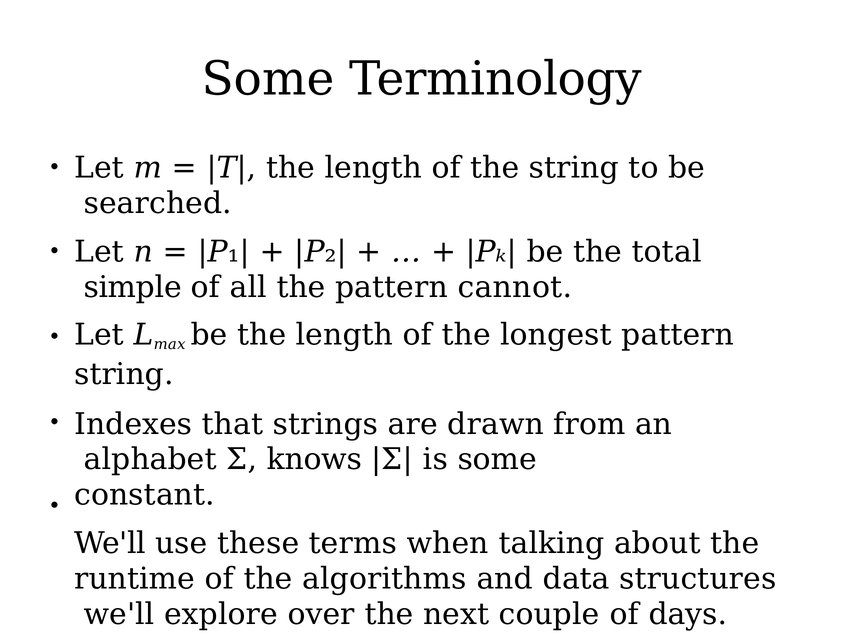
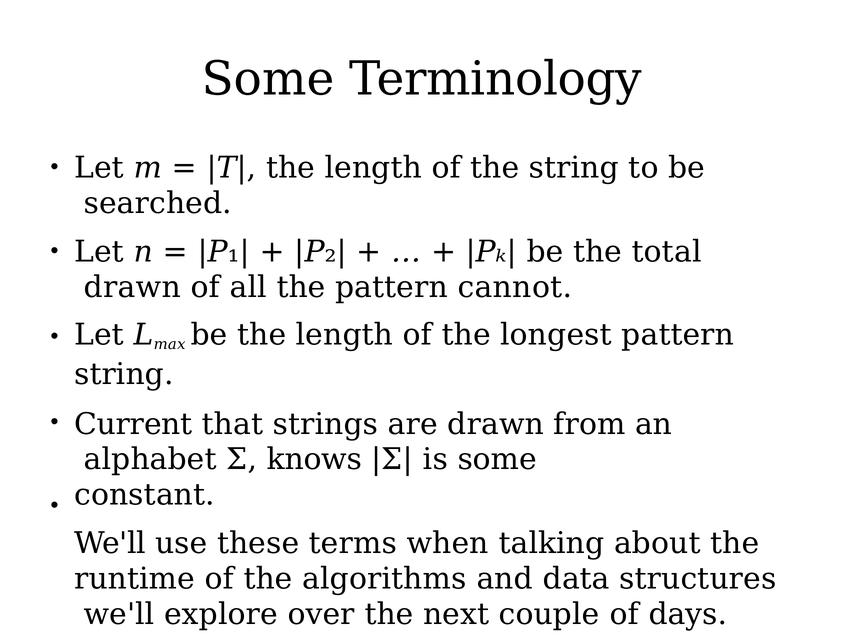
simple: simple -> drawn (132, 288)
Indexes: Indexes -> Current (133, 425)
